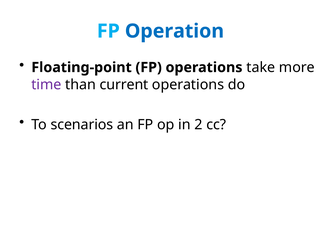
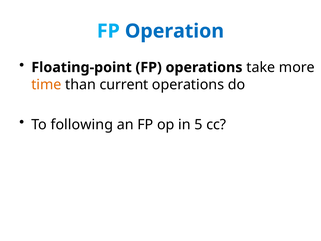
time colour: purple -> orange (46, 84)
scenarios: scenarios -> following (82, 124)
2: 2 -> 5 (198, 124)
